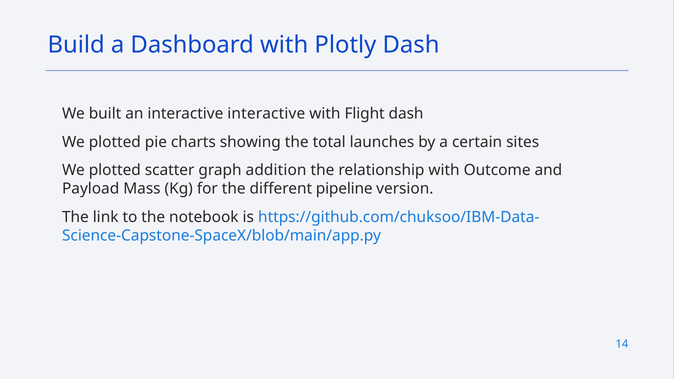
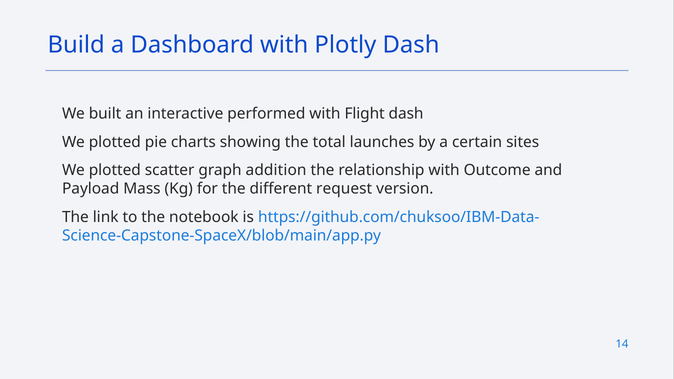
interactive interactive: interactive -> performed (266, 114)
pipeline: pipeline -> request (344, 189)
